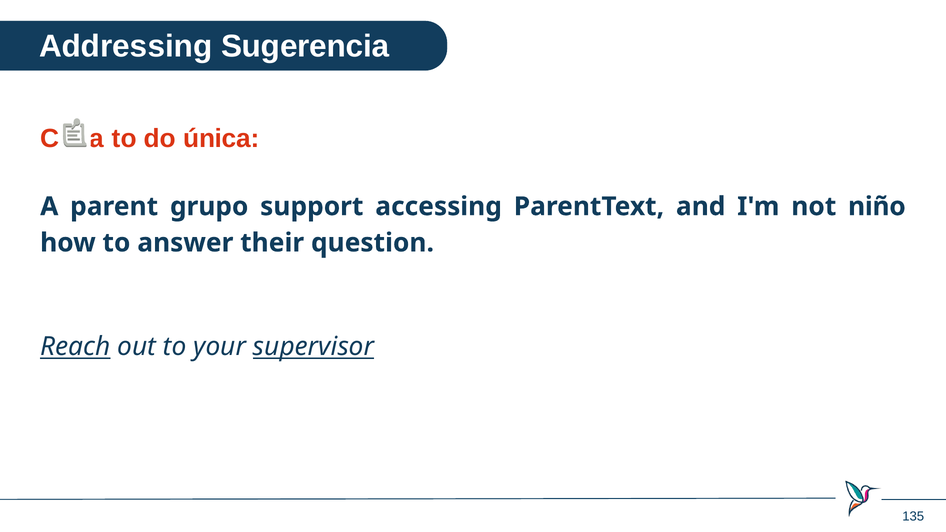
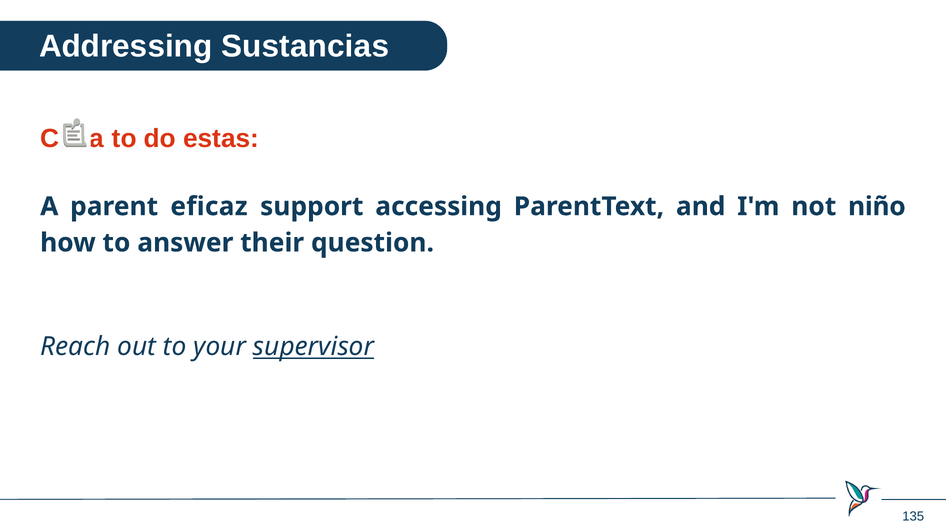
Sugerencia: Sugerencia -> Sustancias (305, 46)
única: única -> estas (221, 139)
grupo: grupo -> eficaz (209, 207)
Reach underline: present -> none (75, 347)
